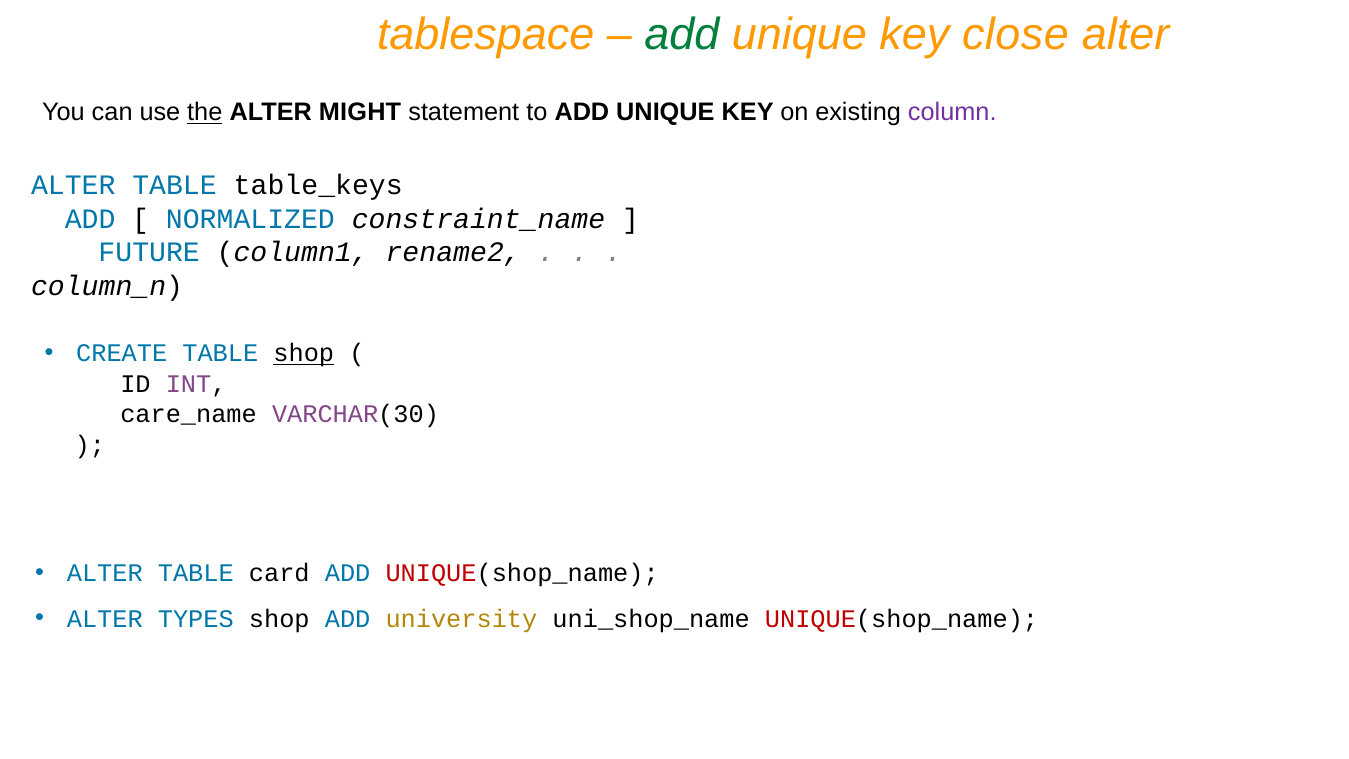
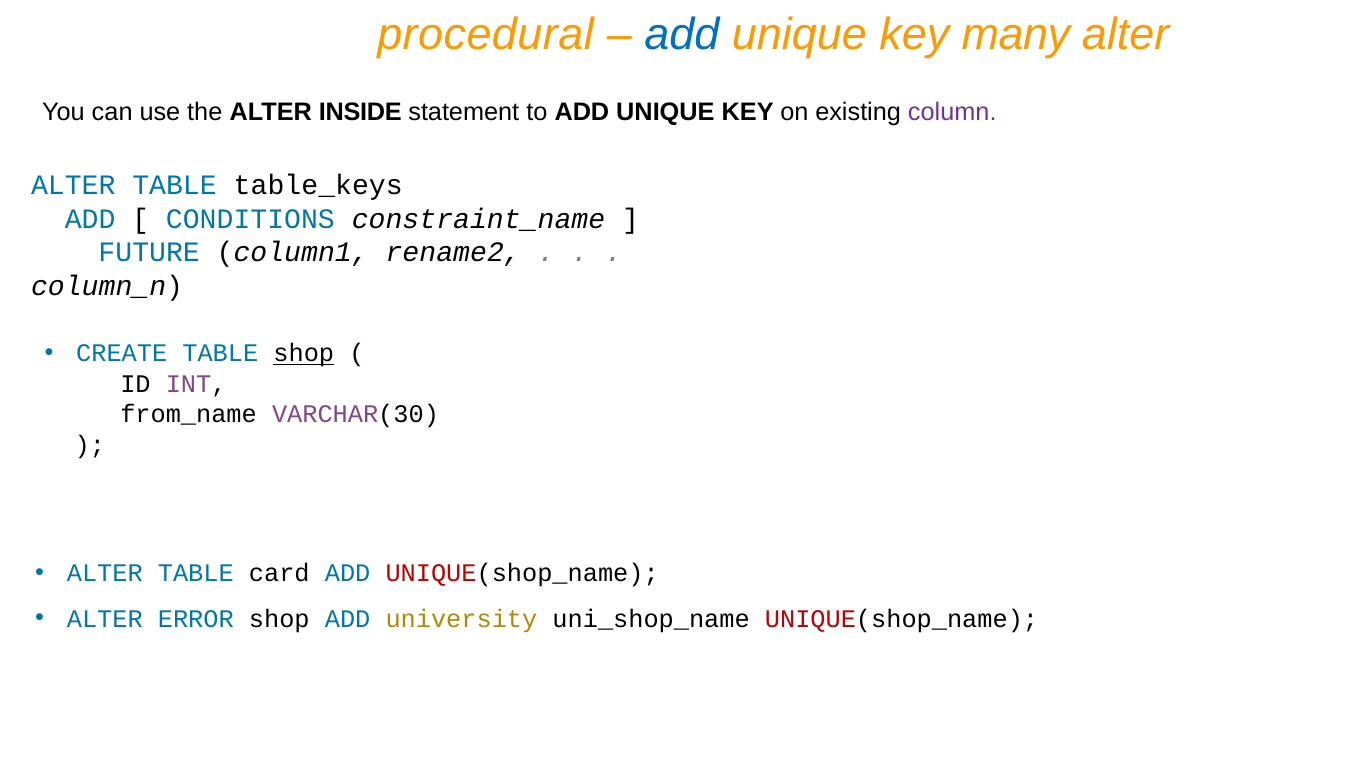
tablespace: tablespace -> procedural (486, 35)
add colour: green -> blue (682, 35)
close: close -> many (1016, 35)
the underline: present -> none (205, 112)
MIGHT: MIGHT -> INSIDE (360, 112)
NORMALIZED: NORMALIZED -> CONDITIONS (250, 219)
care_name: care_name -> from_name (189, 414)
TYPES: TYPES -> ERROR (196, 619)
